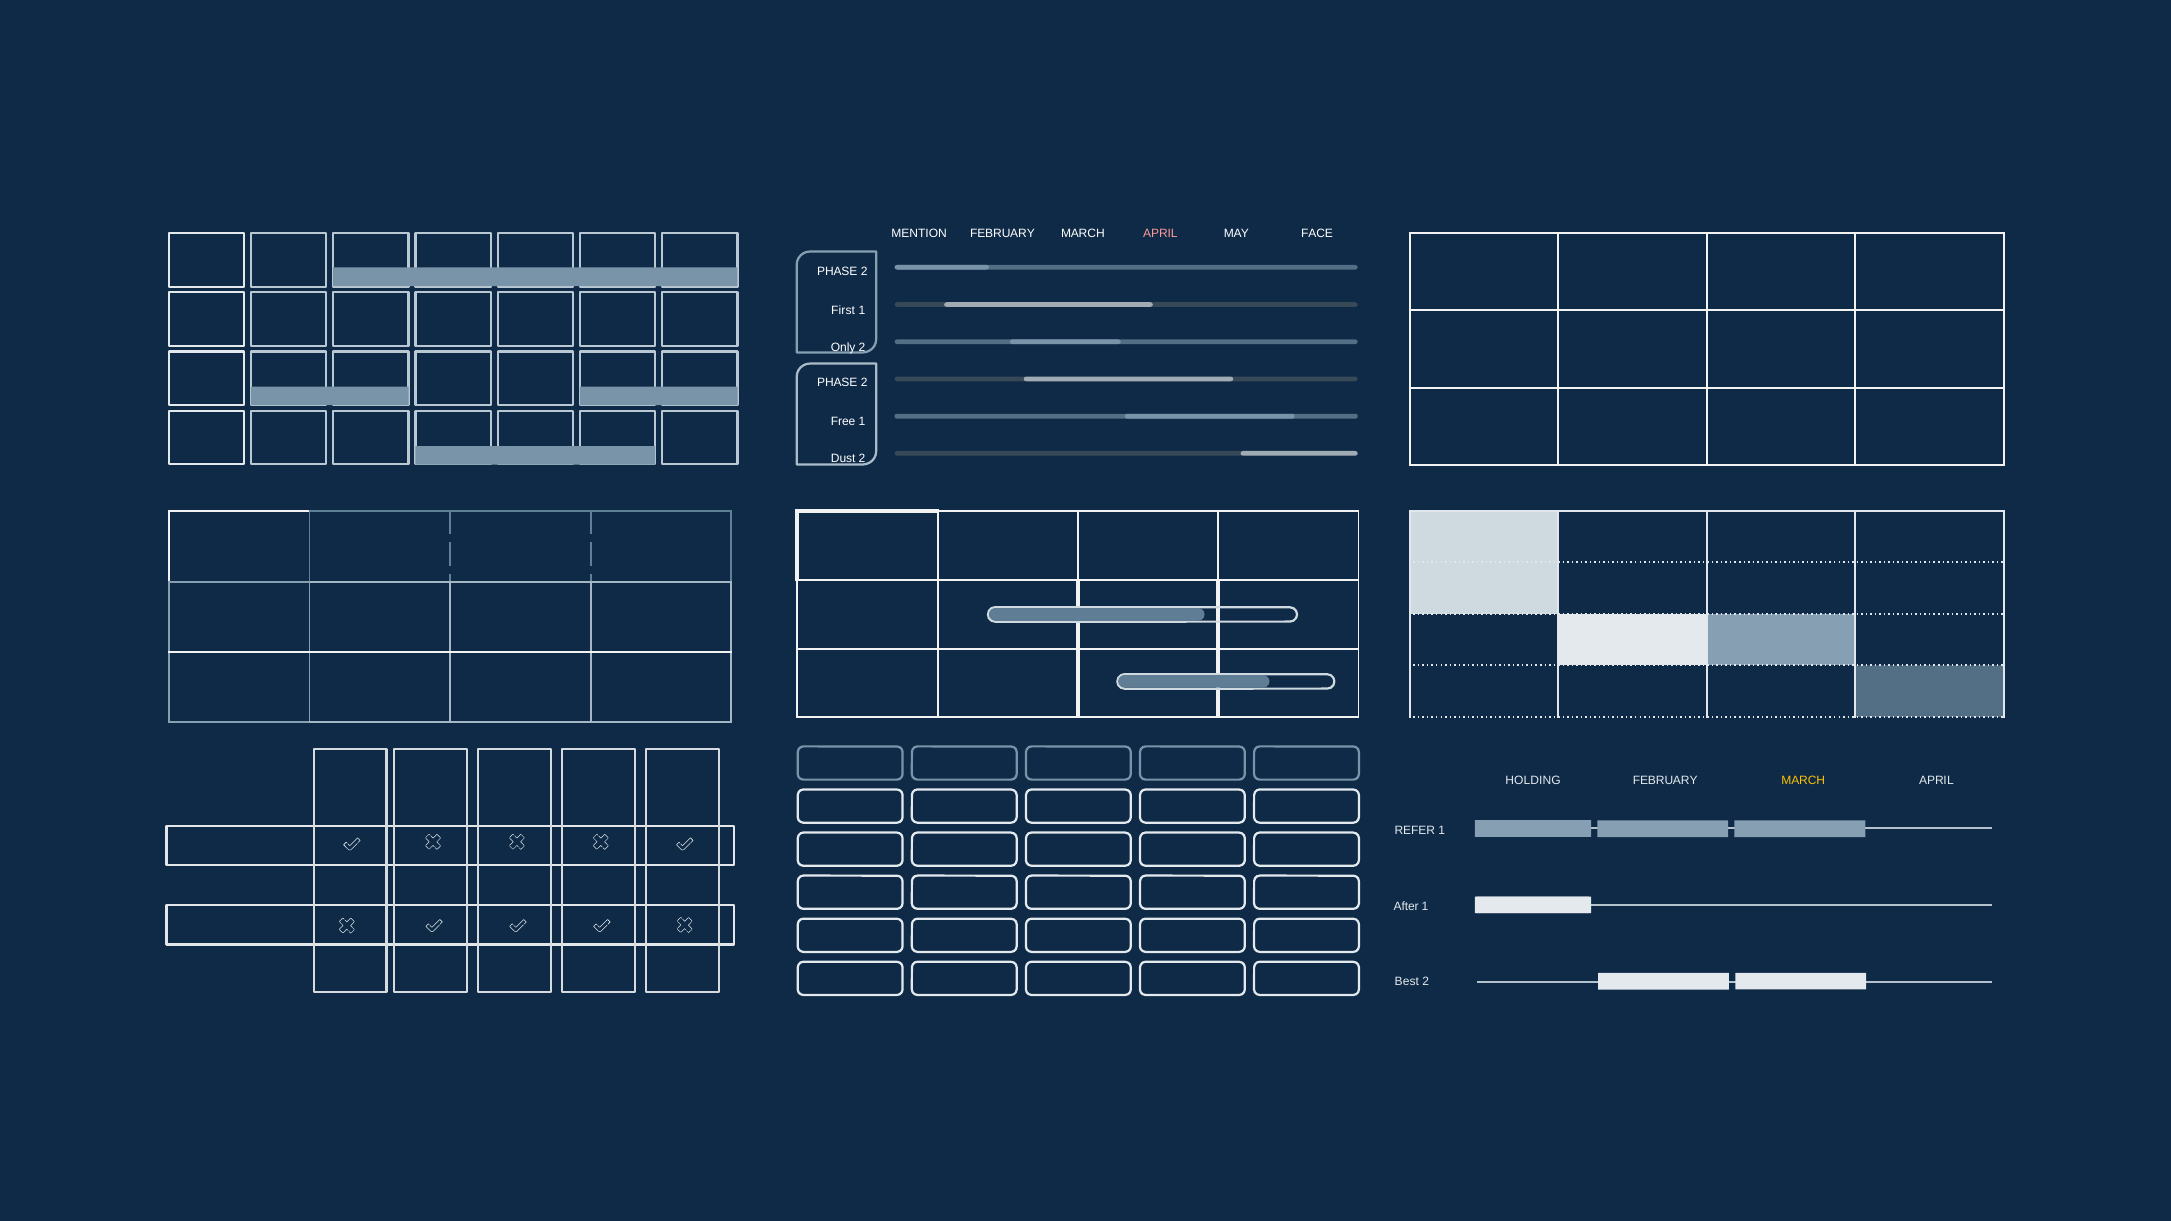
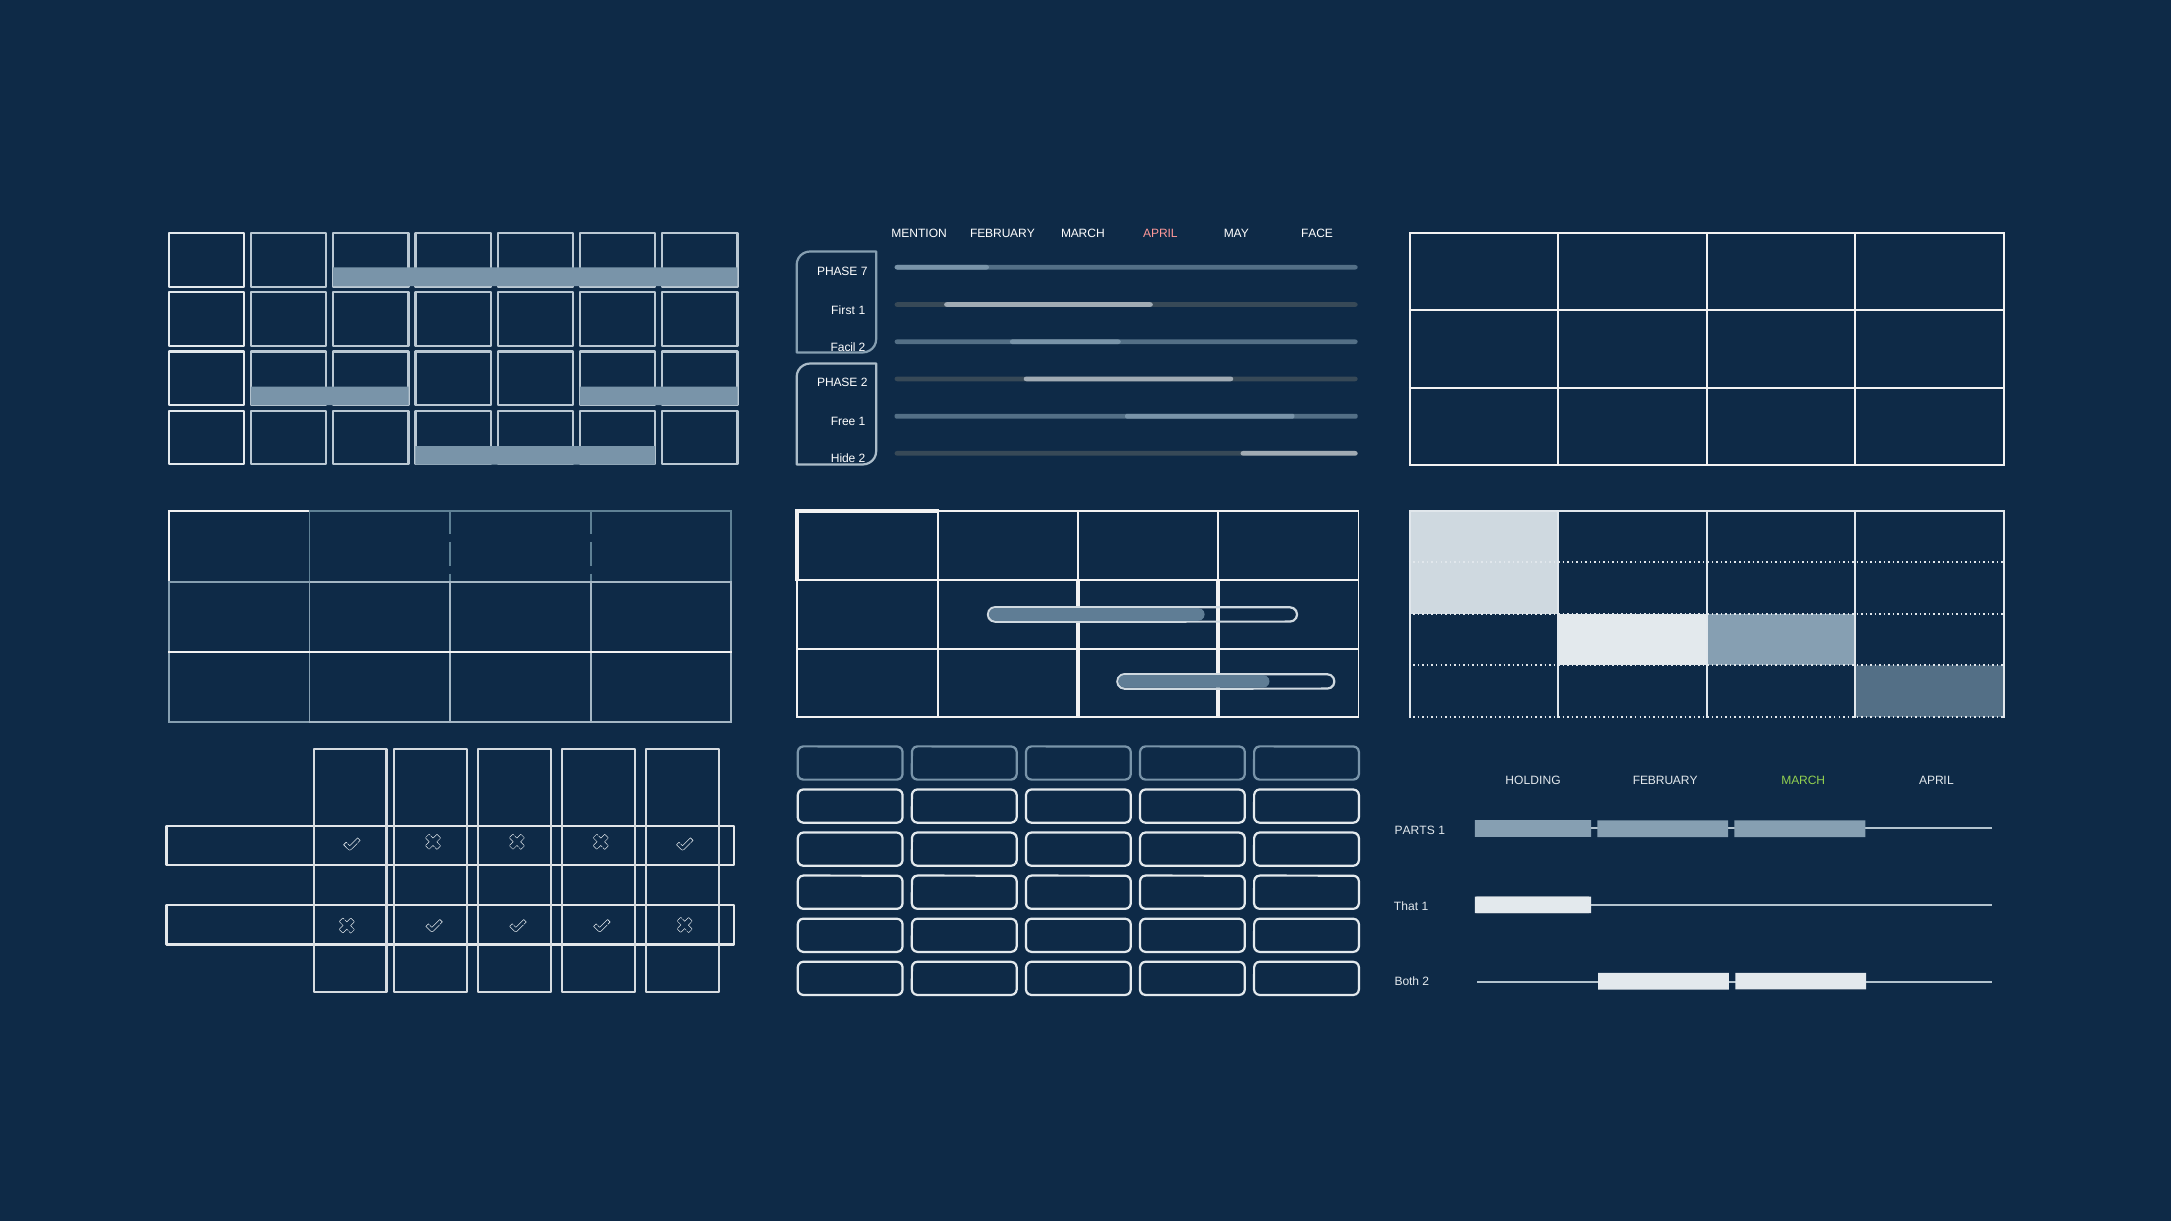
2: 2 -> 7 (864, 272)
Only: Only -> Facil (843, 347)
Dust: Dust -> Hide (843, 459)
MARCH colour: yellow -> light green (1803, 781)
REFER: REFER -> PARTS (1415, 831)
After: After -> That (1406, 907)
Best: Best -> Both (1407, 982)
